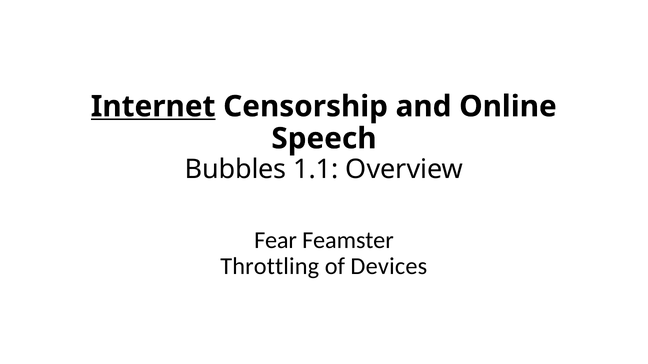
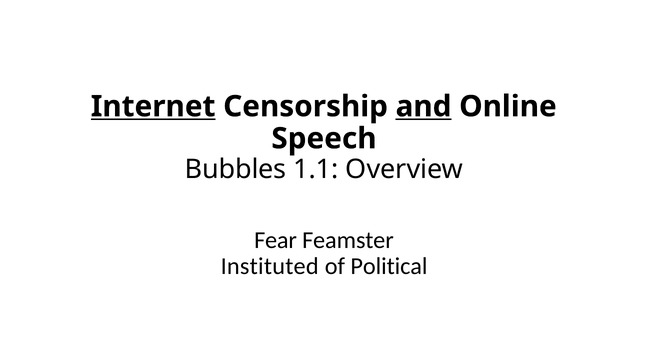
and underline: none -> present (424, 107)
Throttling: Throttling -> Instituted (270, 267)
Devices: Devices -> Political (389, 267)
